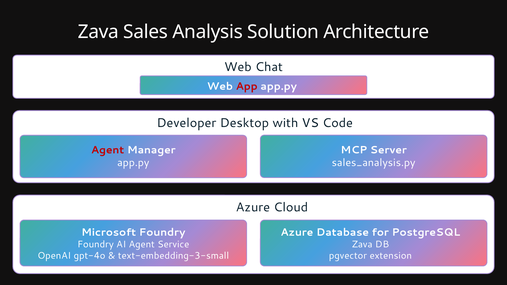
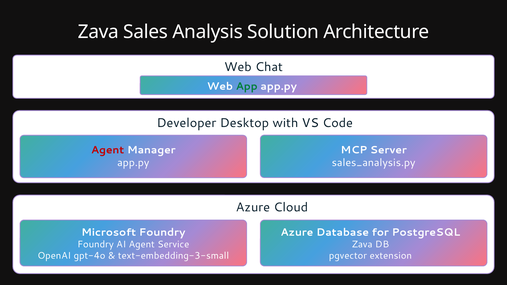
App colour: red -> green (247, 86)
